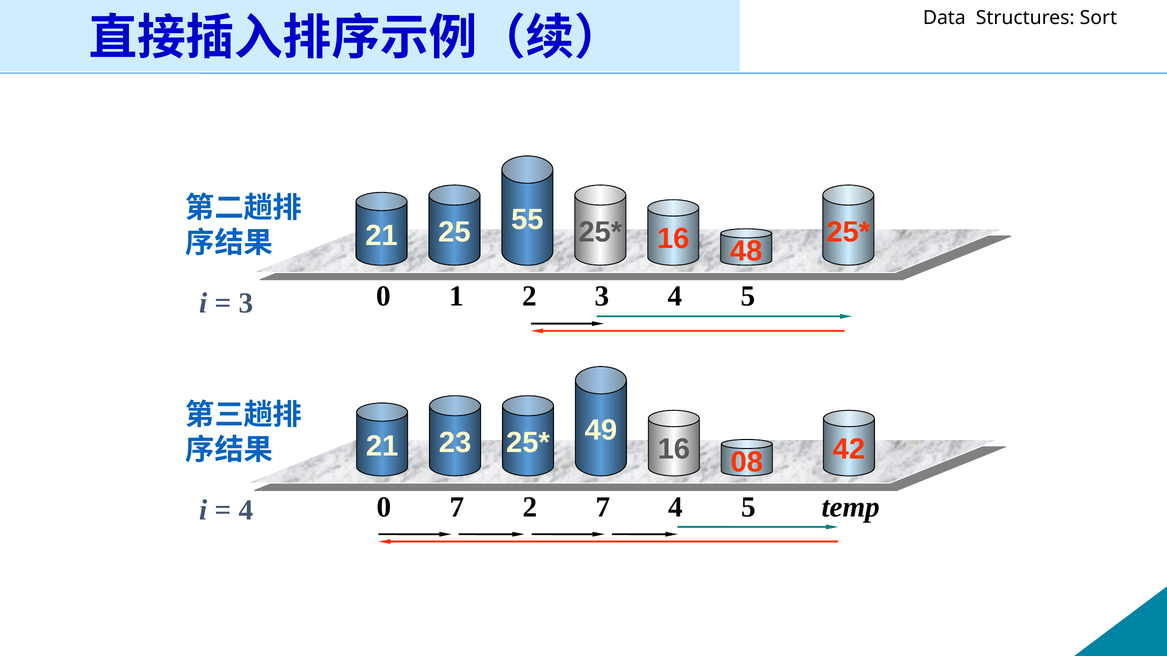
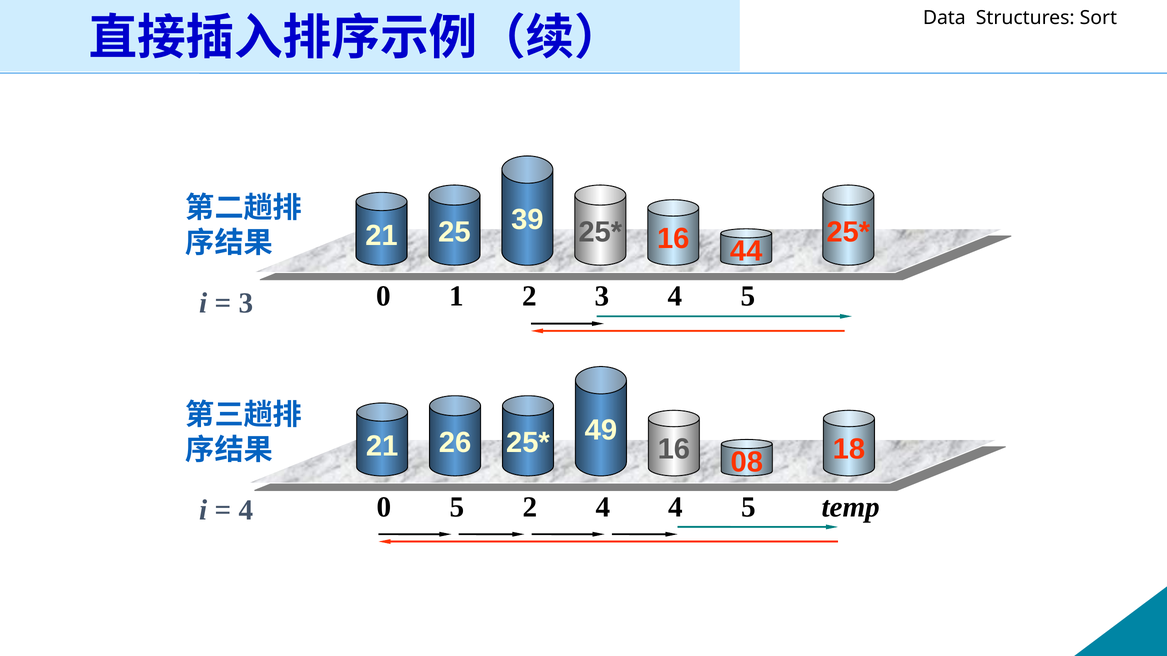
55: 55 -> 39 (527, 220)
48: 48 -> 44 (746, 251)
42: 42 -> 18 (849, 450)
23: 23 -> 26 (455, 443)
0 7: 7 -> 5 (457, 507)
2 7: 7 -> 4 (603, 507)
